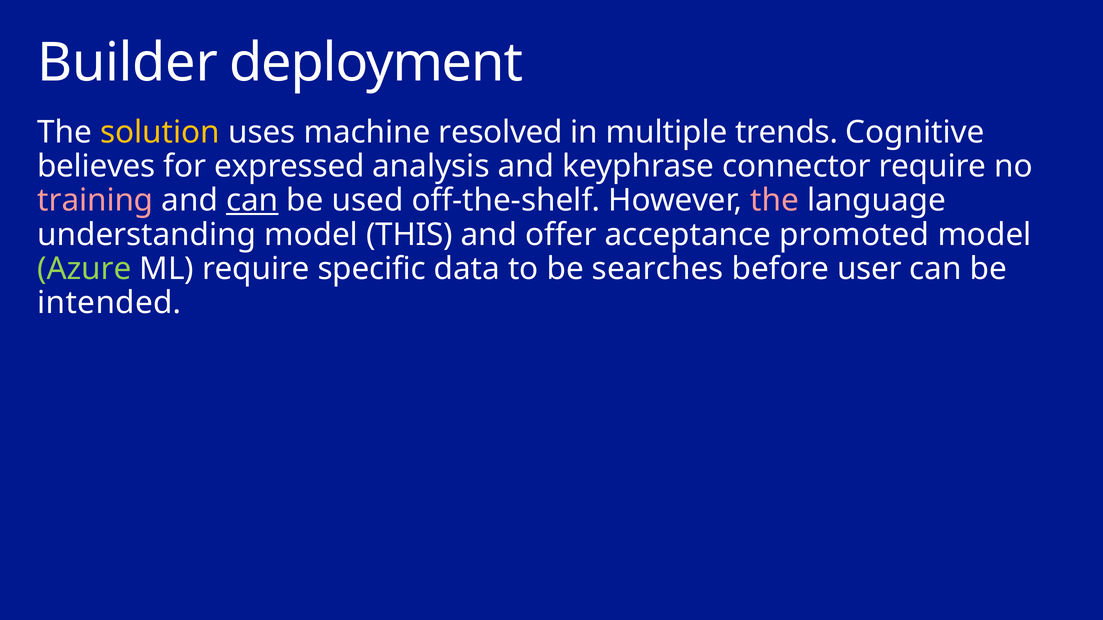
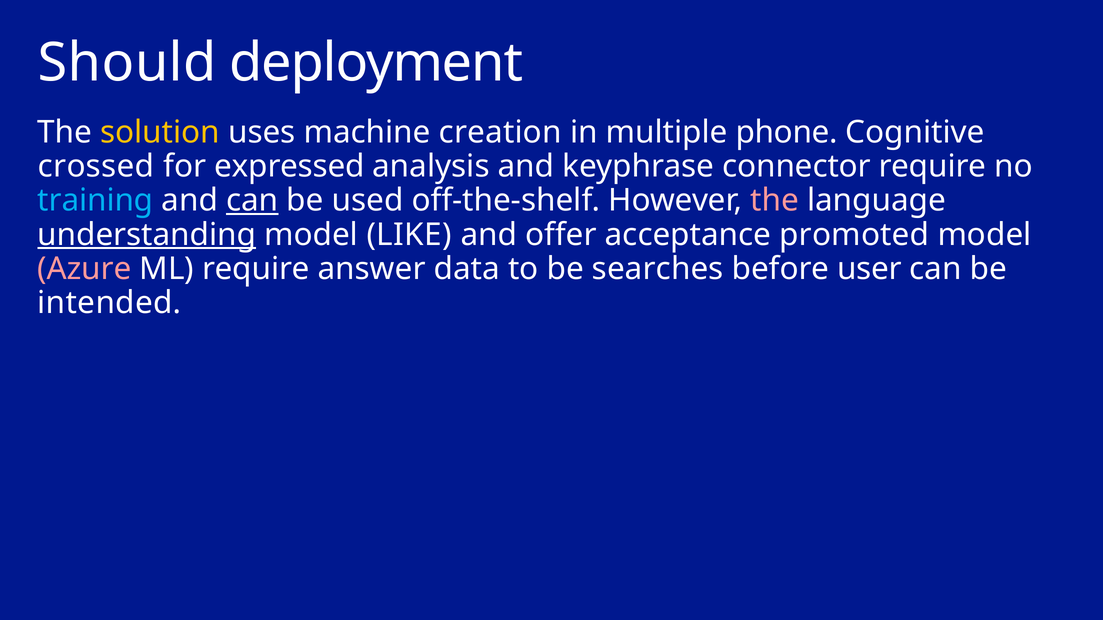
Builder: Builder -> Should (127, 63)
resolved: resolved -> creation (500, 133)
trends: trends -> phone (787, 133)
believes: believes -> crossed (96, 167)
training colour: pink -> light blue (95, 201)
understanding underline: none -> present (147, 235)
THIS: THIS -> LIKE (409, 235)
Azure colour: light green -> pink (84, 269)
specific: specific -> answer (372, 269)
